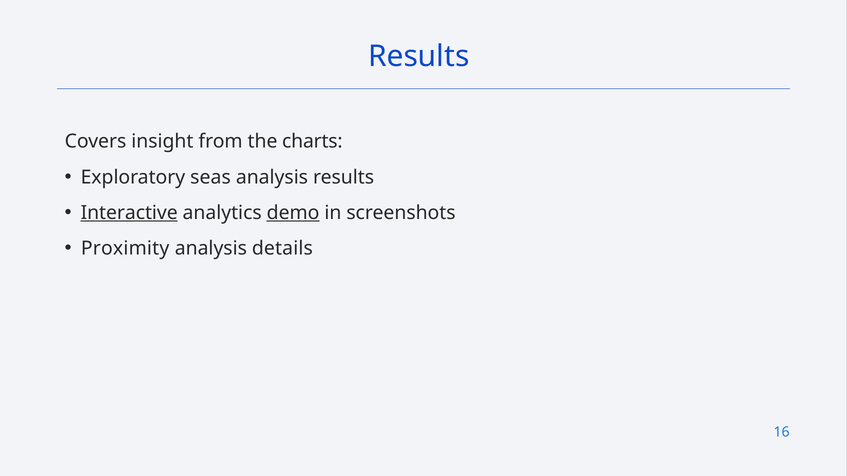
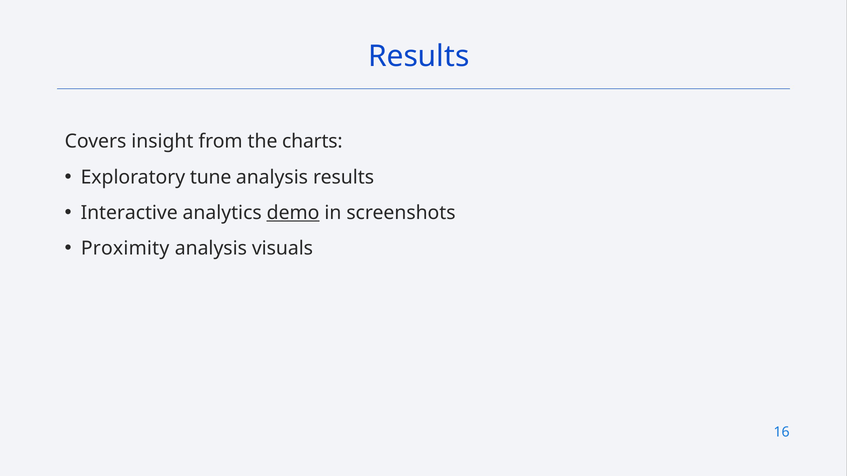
seas: seas -> tune (211, 177)
Interactive underline: present -> none (129, 213)
details: details -> visuals (282, 249)
